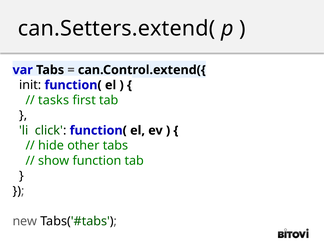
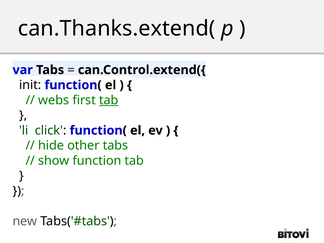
can.Setters.extend(: can.Setters.extend( -> can.Thanks.extend( (117, 29)
tasks: tasks -> webs (54, 100)
tab underline: none -> present (109, 100)
